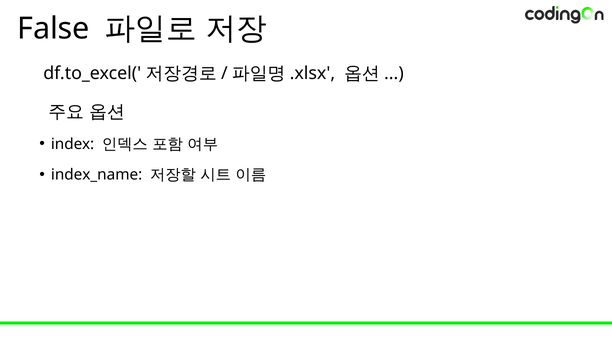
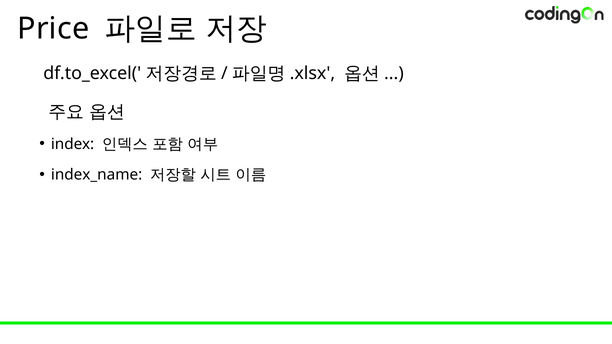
False: False -> Price (53, 29)
